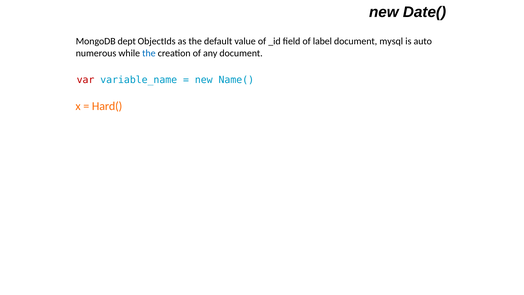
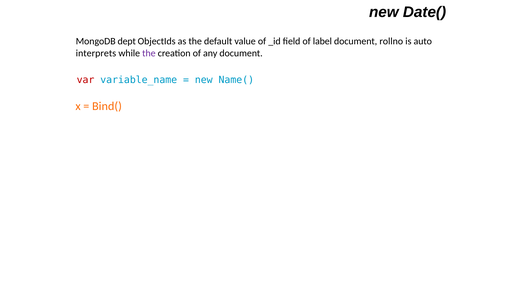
mysql: mysql -> rollno (391, 41)
numerous: numerous -> interprets (96, 53)
the colour: blue -> purple (149, 53)
Hard(: Hard( -> Bind( (107, 106)
